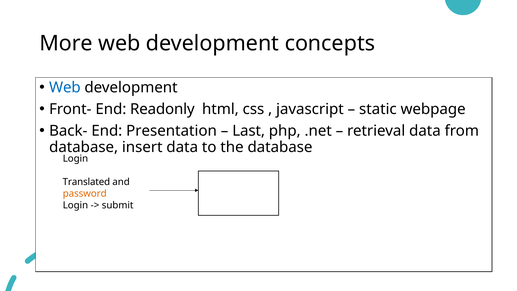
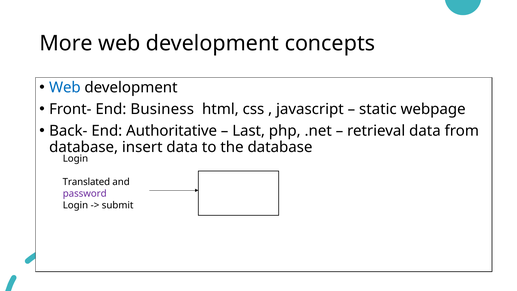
Readonly: Readonly -> Business (162, 109)
Presentation: Presentation -> Authoritative (172, 131)
password colour: orange -> purple (85, 194)
